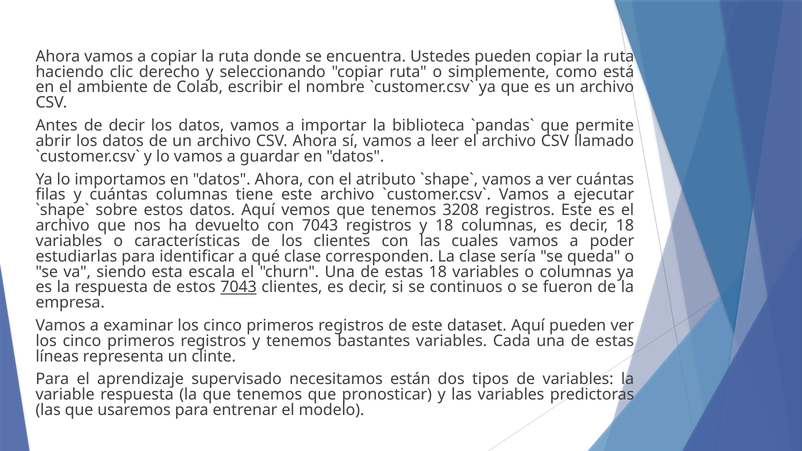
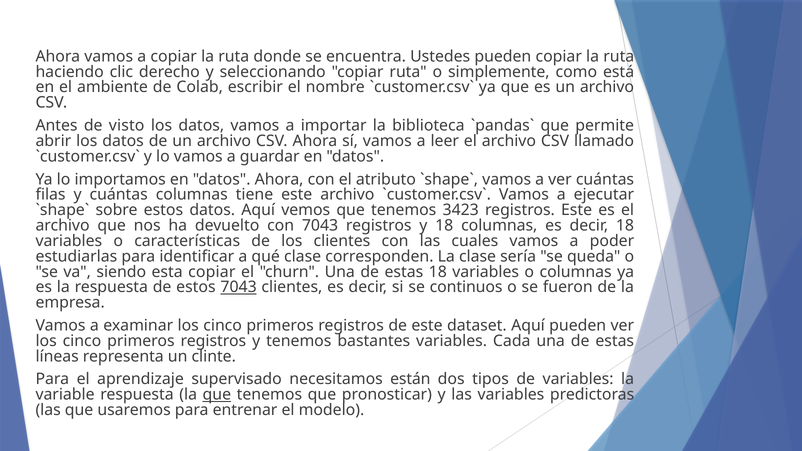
de decir: decir -> visto (127, 126)
3208: 3208 -> 3423 (461, 210)
esta escala: escala -> copiar (212, 272)
que underline: none -> present (217, 395)
